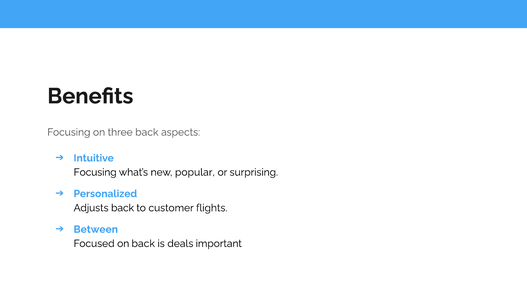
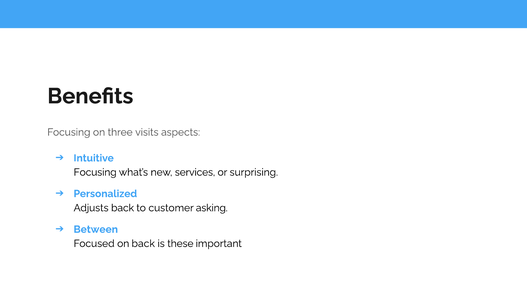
three back: back -> visits (147, 132)
popular: popular -> services (195, 172)
flights: flights -> asking (212, 208)
deals: deals -> these (180, 243)
